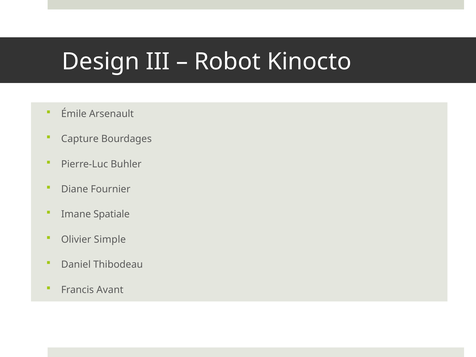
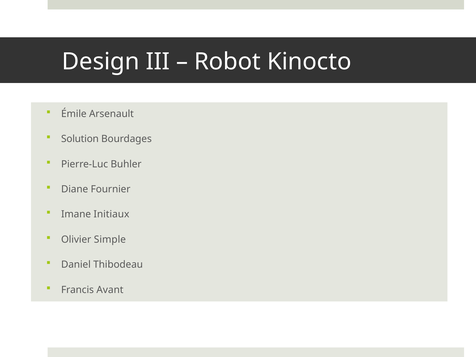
Capture: Capture -> Solution (80, 139)
Spatiale: Spatiale -> Initiaux (111, 214)
